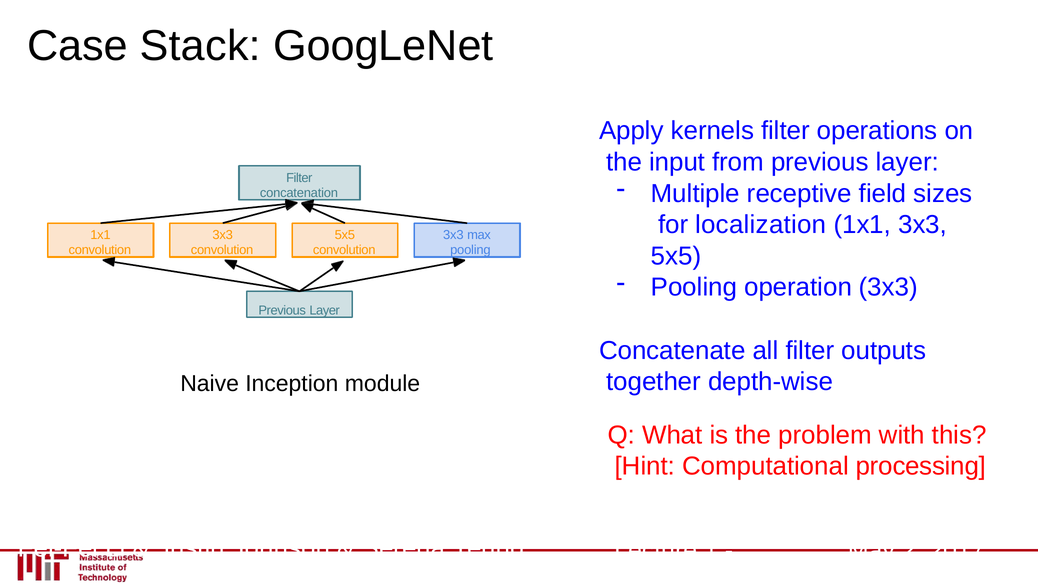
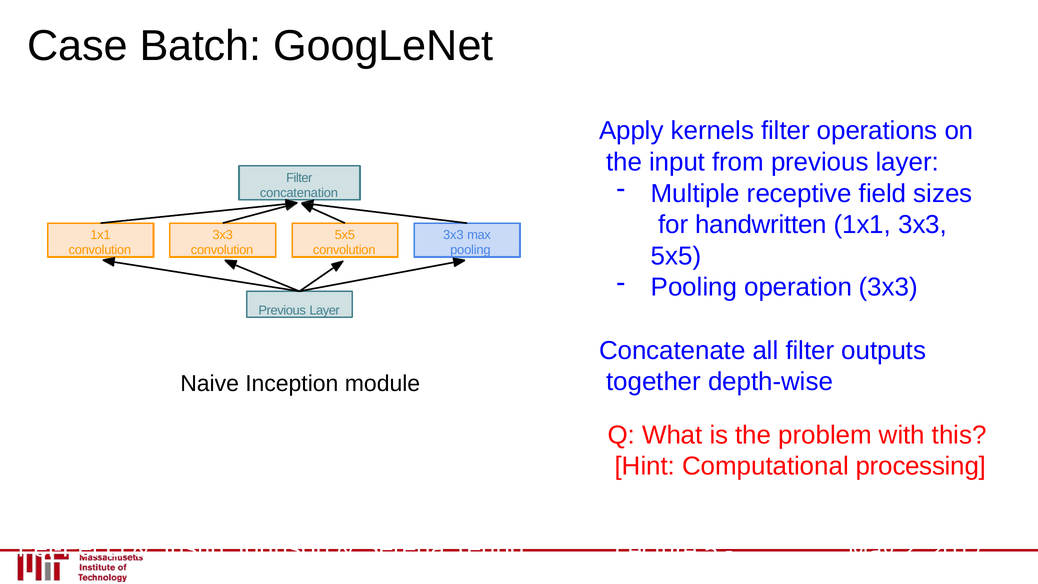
Stack: Stack -> Batch (200, 46)
localization: localization -> handwritten (761, 225)
1: 1 -> 5 (711, 550)
